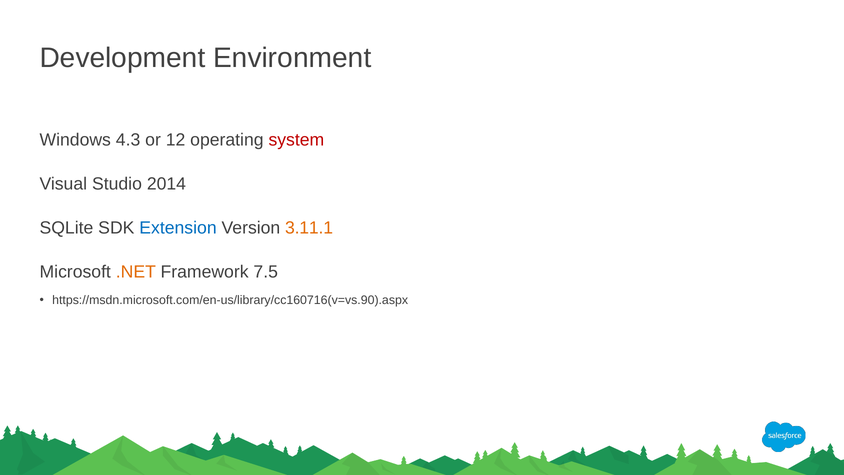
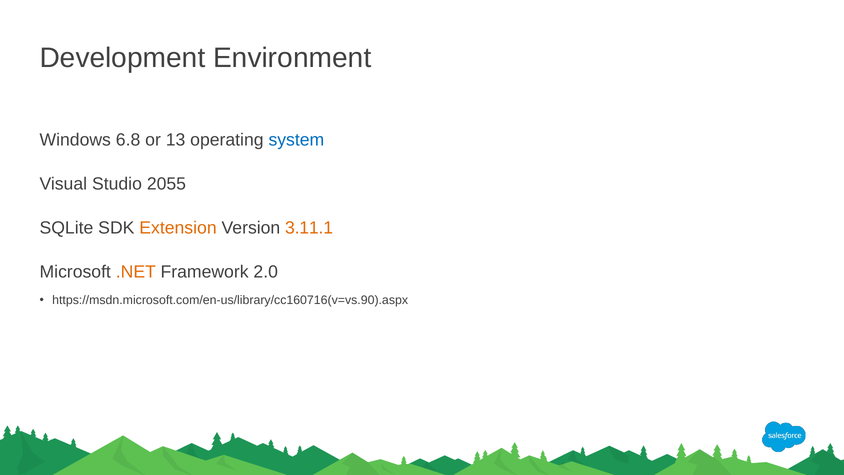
4.3: 4.3 -> 6.8 (128, 140)
12: 12 -> 13 (176, 140)
system colour: red -> blue (296, 140)
2014: 2014 -> 2055 (166, 184)
Extension colour: blue -> orange (178, 228)
7.5: 7.5 -> 2.0 (266, 272)
